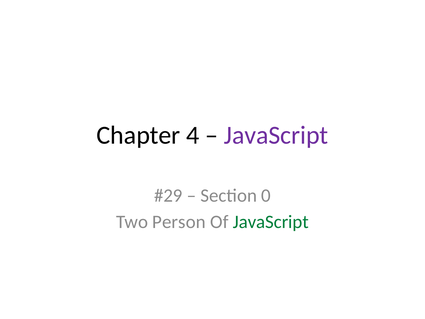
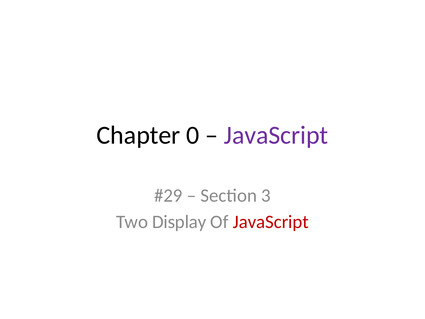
4: 4 -> 0 (193, 135)
0: 0 -> 3 (266, 195)
Person: Person -> Display (179, 222)
JavaScript colour: green -> red (271, 222)
